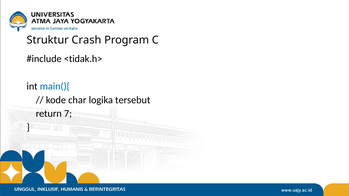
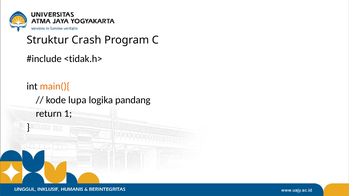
main(){ colour: blue -> orange (55, 86)
char: char -> lupa (77, 100)
tersebut: tersebut -> pandang (133, 100)
7: 7 -> 1 (68, 114)
